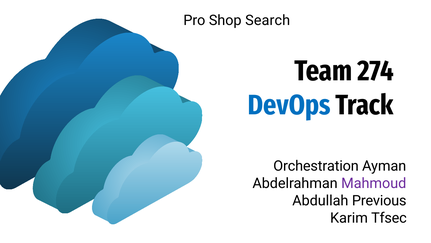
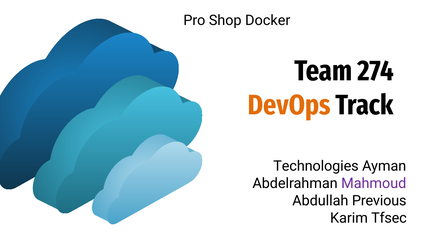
Search: Search -> Docker (268, 20)
DevOps colour: blue -> orange (289, 105)
Orchestration: Orchestration -> Technologies (316, 166)
